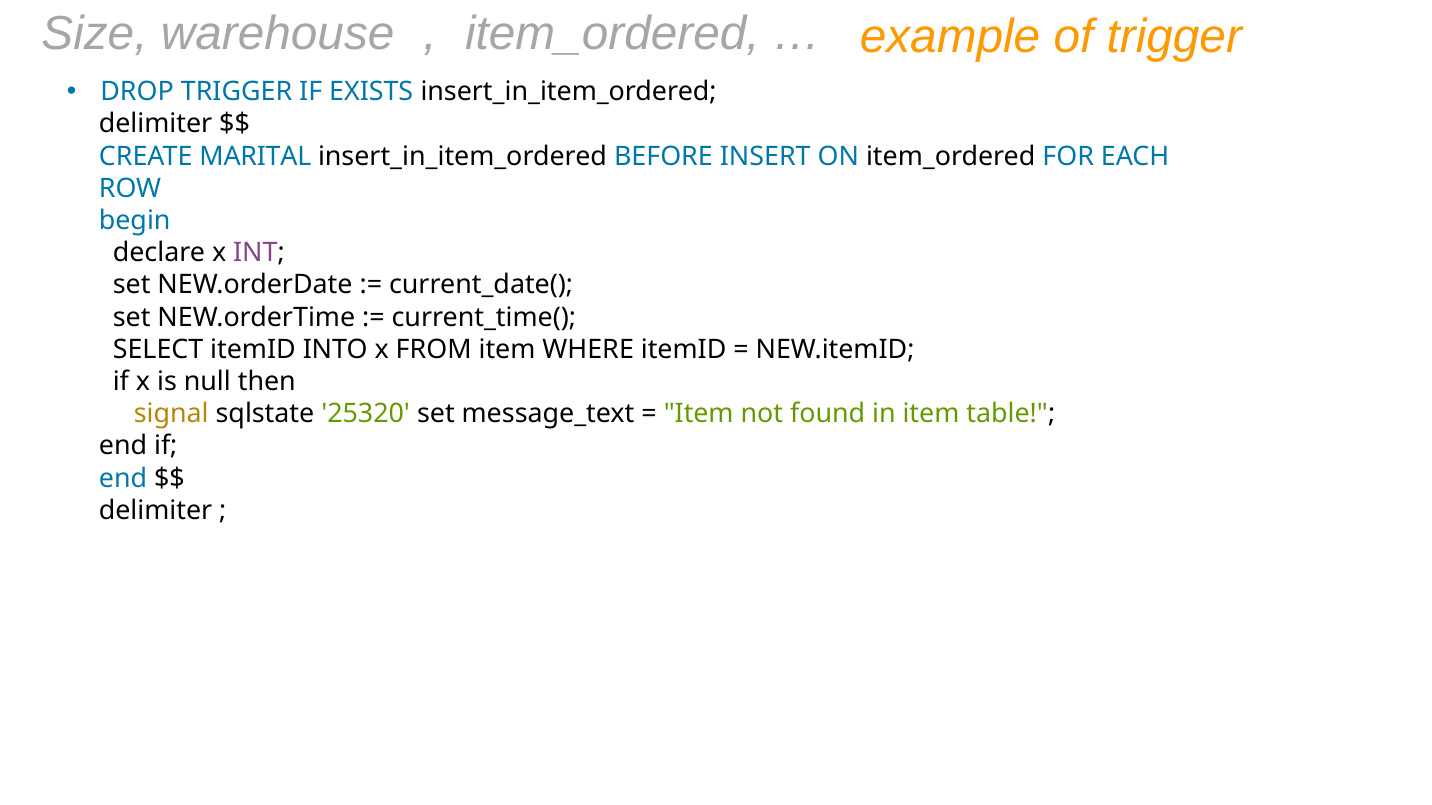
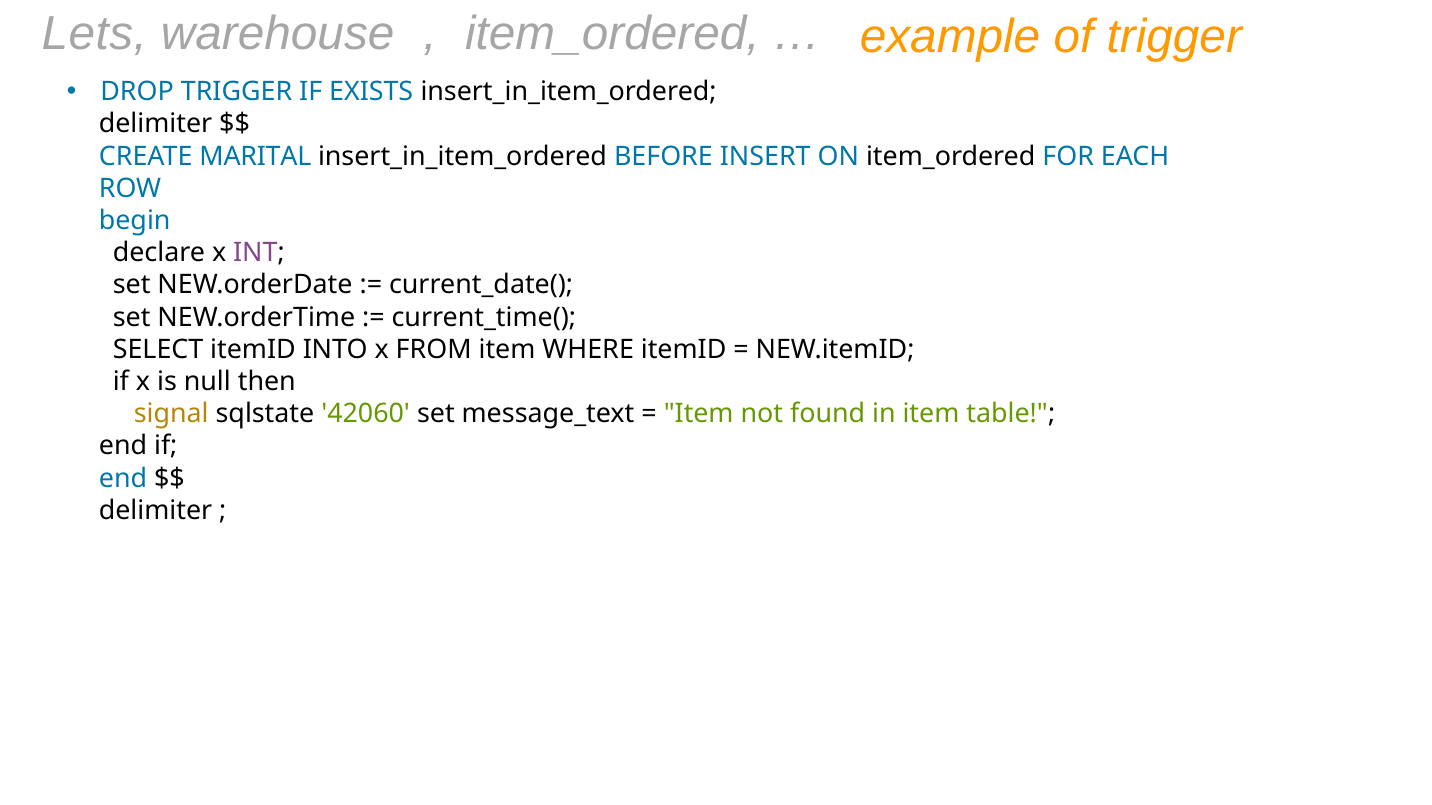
Size: Size -> Lets (94, 34)
25320: 25320 -> 42060 (366, 414)
